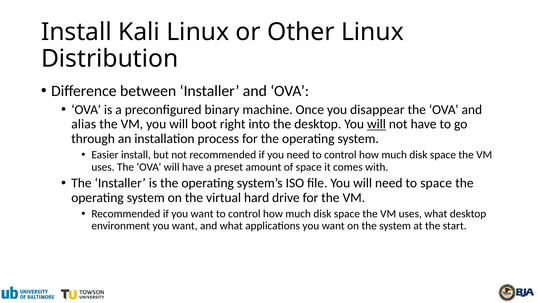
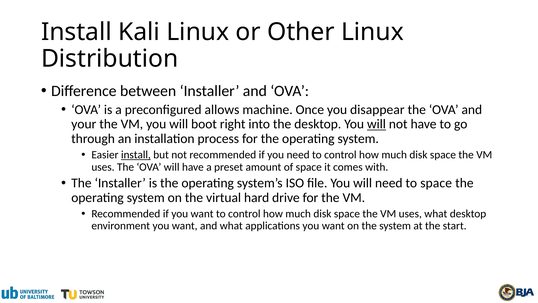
binary: binary -> allows (222, 110)
alias: alias -> your (84, 124)
install underline: none -> present (136, 155)
